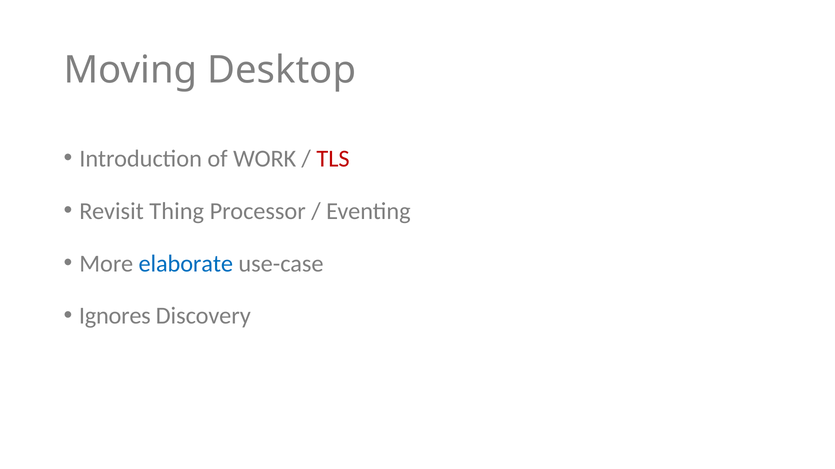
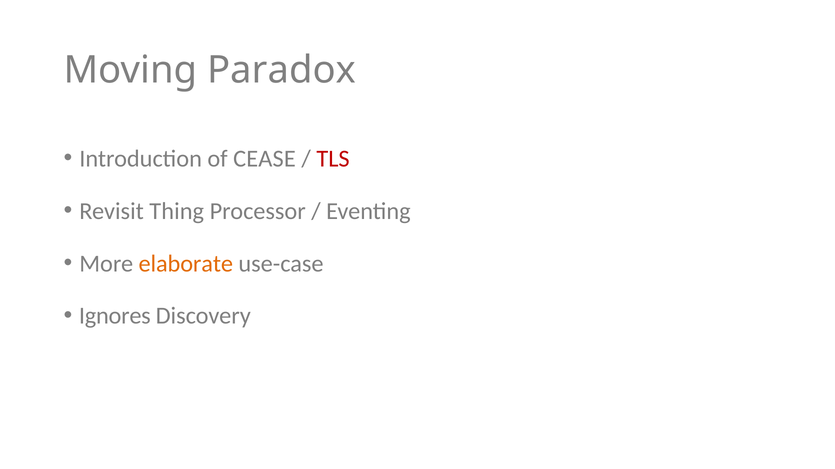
Desktop: Desktop -> Paradox (282, 70)
WORK: WORK -> CEASE (264, 159)
elaborate colour: blue -> orange (186, 264)
